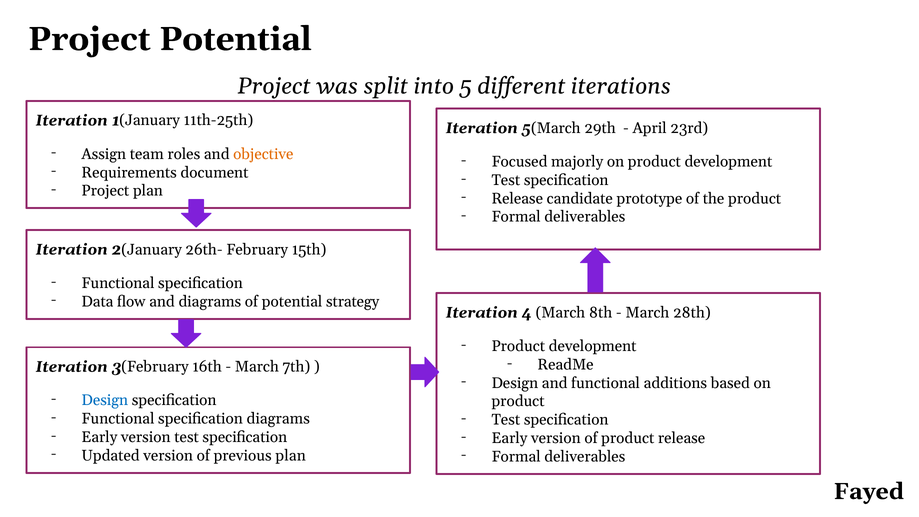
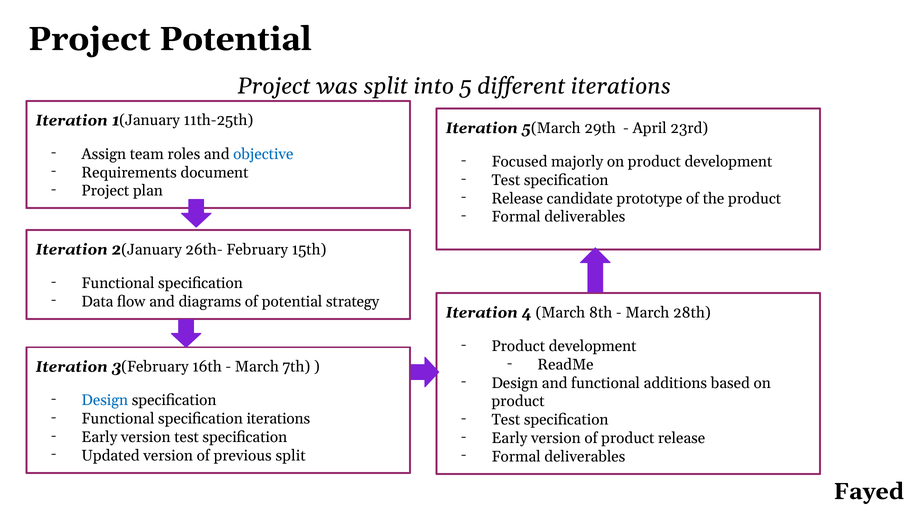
objective colour: orange -> blue (263, 154)
specification diagrams: diagrams -> iterations (278, 419)
previous plan: plan -> split (291, 455)
